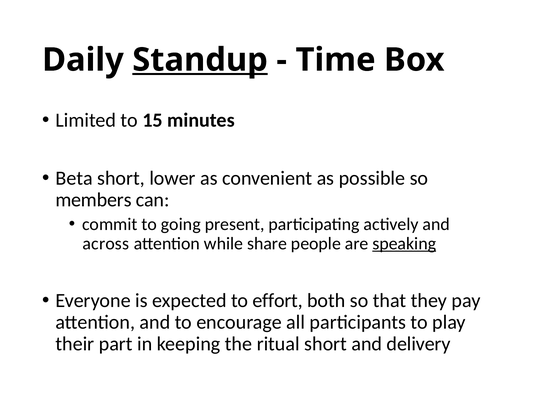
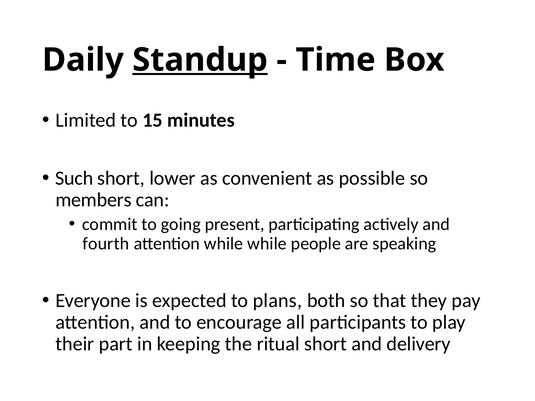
Beta: Beta -> Such (74, 178)
across: across -> fourth (106, 244)
while share: share -> while (267, 244)
speaking underline: present -> none (404, 244)
effort: effort -> plans (277, 301)
